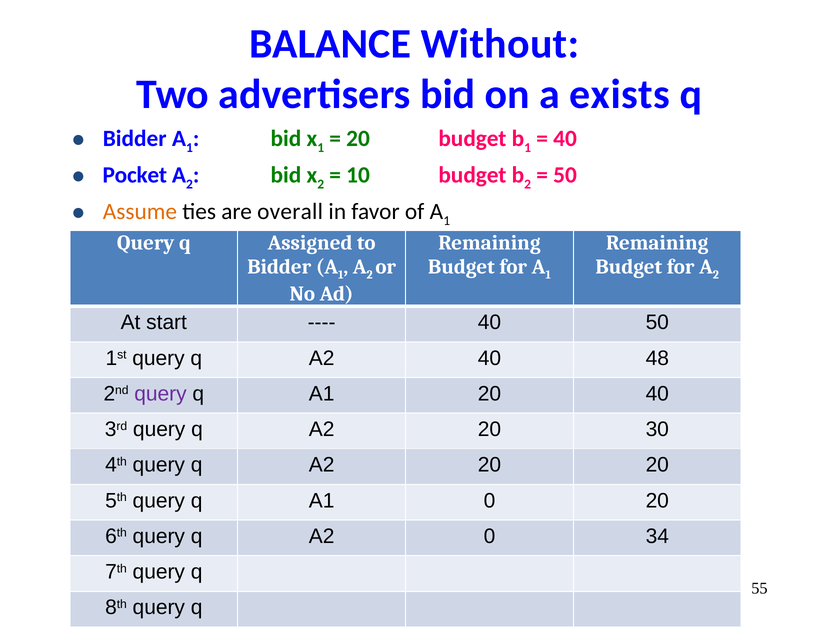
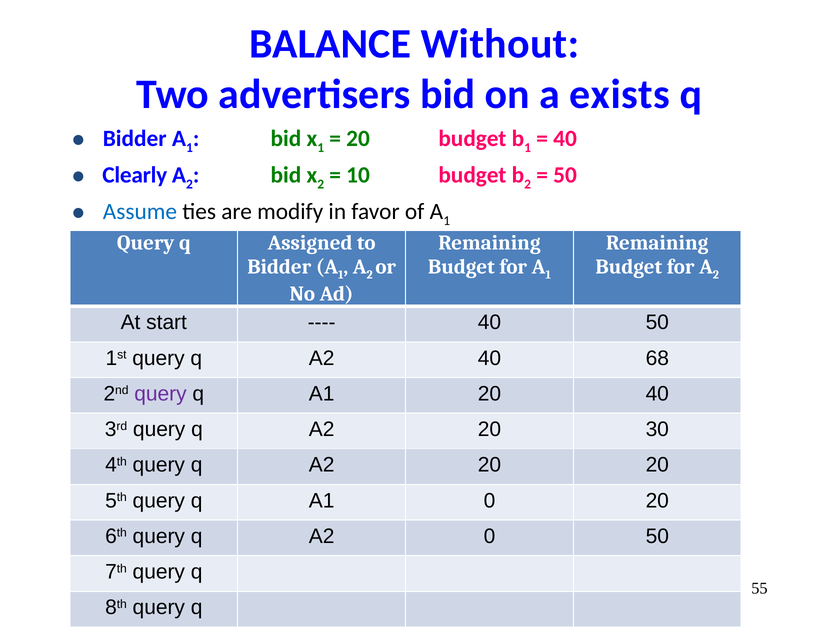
Pocket: Pocket -> Clearly (135, 175)
Assume colour: orange -> blue (140, 212)
overall: overall -> modify (290, 212)
48: 48 -> 68 (657, 358)
0 34: 34 -> 50 (657, 537)
